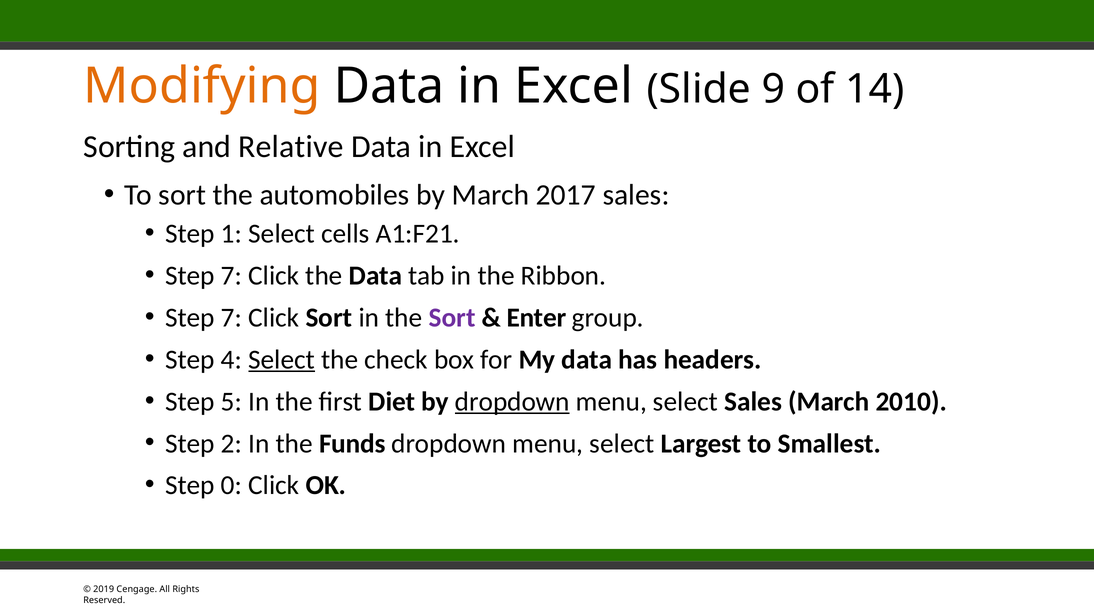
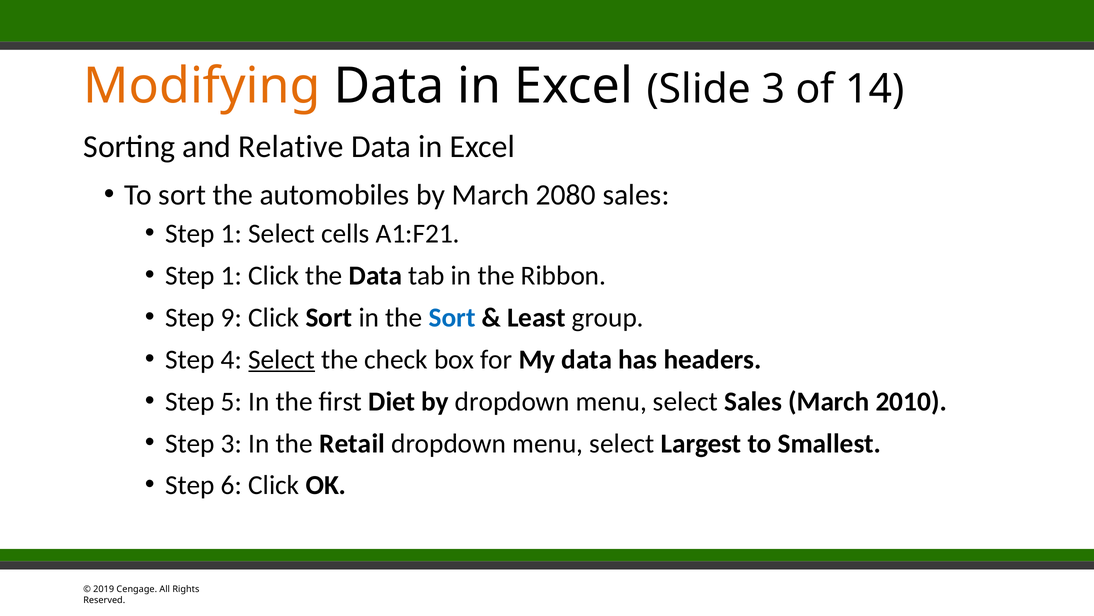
Slide 9: 9 -> 3 (773, 89)
2017: 2017 -> 2080 (566, 195)
7: 7 -> 1 (232, 275)
7: 7 -> 9 (232, 317)
Sort colour: purple -> blue (452, 317)
Enter: Enter -> Least (536, 317)
dropdown underline: present -> none (512, 401)
Step 2: 2 -> 3 (232, 443)
Funds: Funds -> Retail (352, 443)
0: 0 -> 6 (232, 485)
